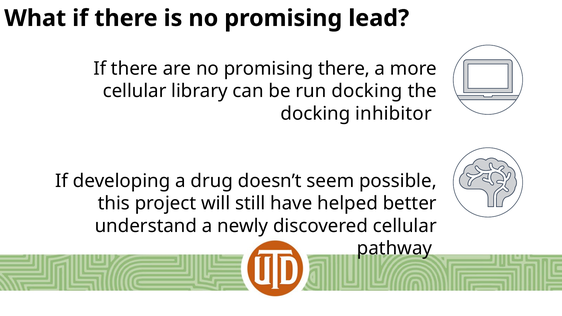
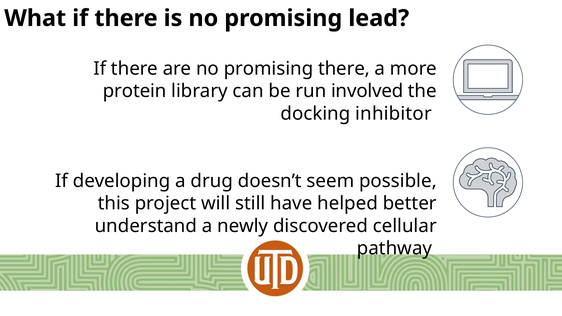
cellular: cellular -> protein (135, 91)
run docking: docking -> involved (367, 91)
